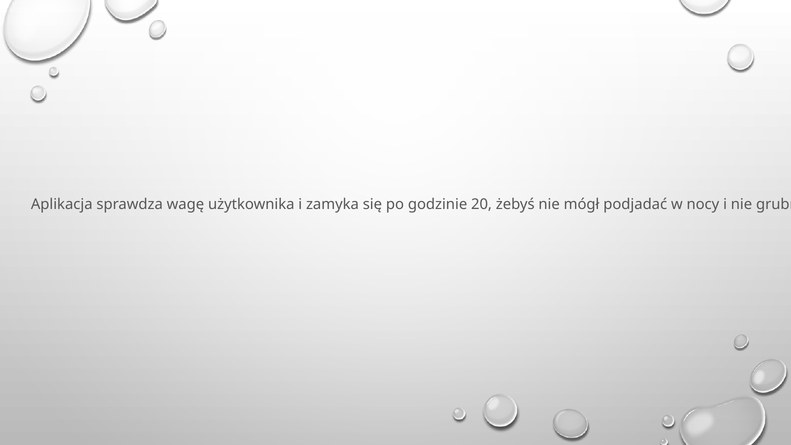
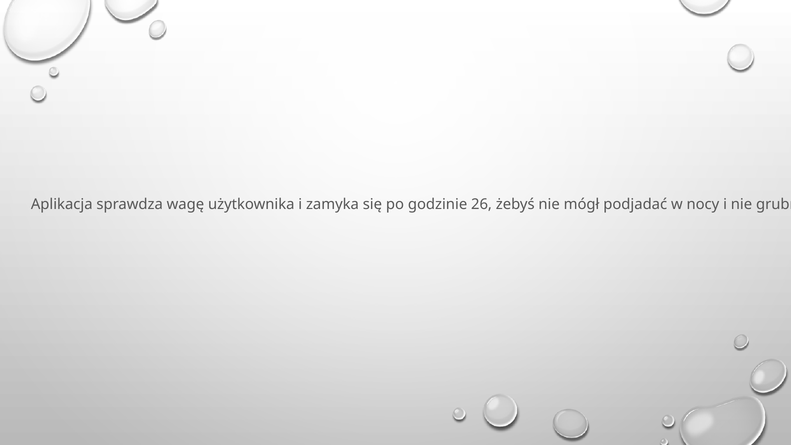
20: 20 -> 26 (481, 204)
